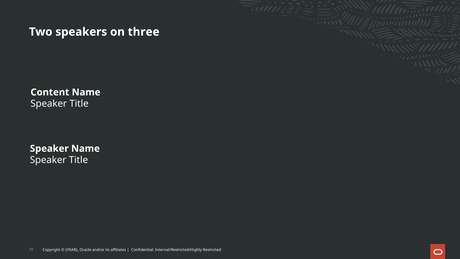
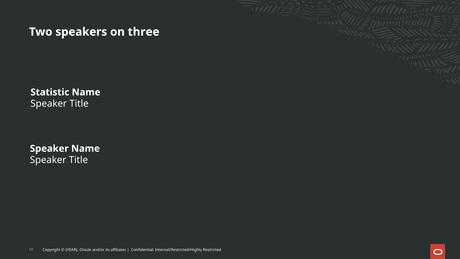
Content: Content -> Statistic (50, 92)
